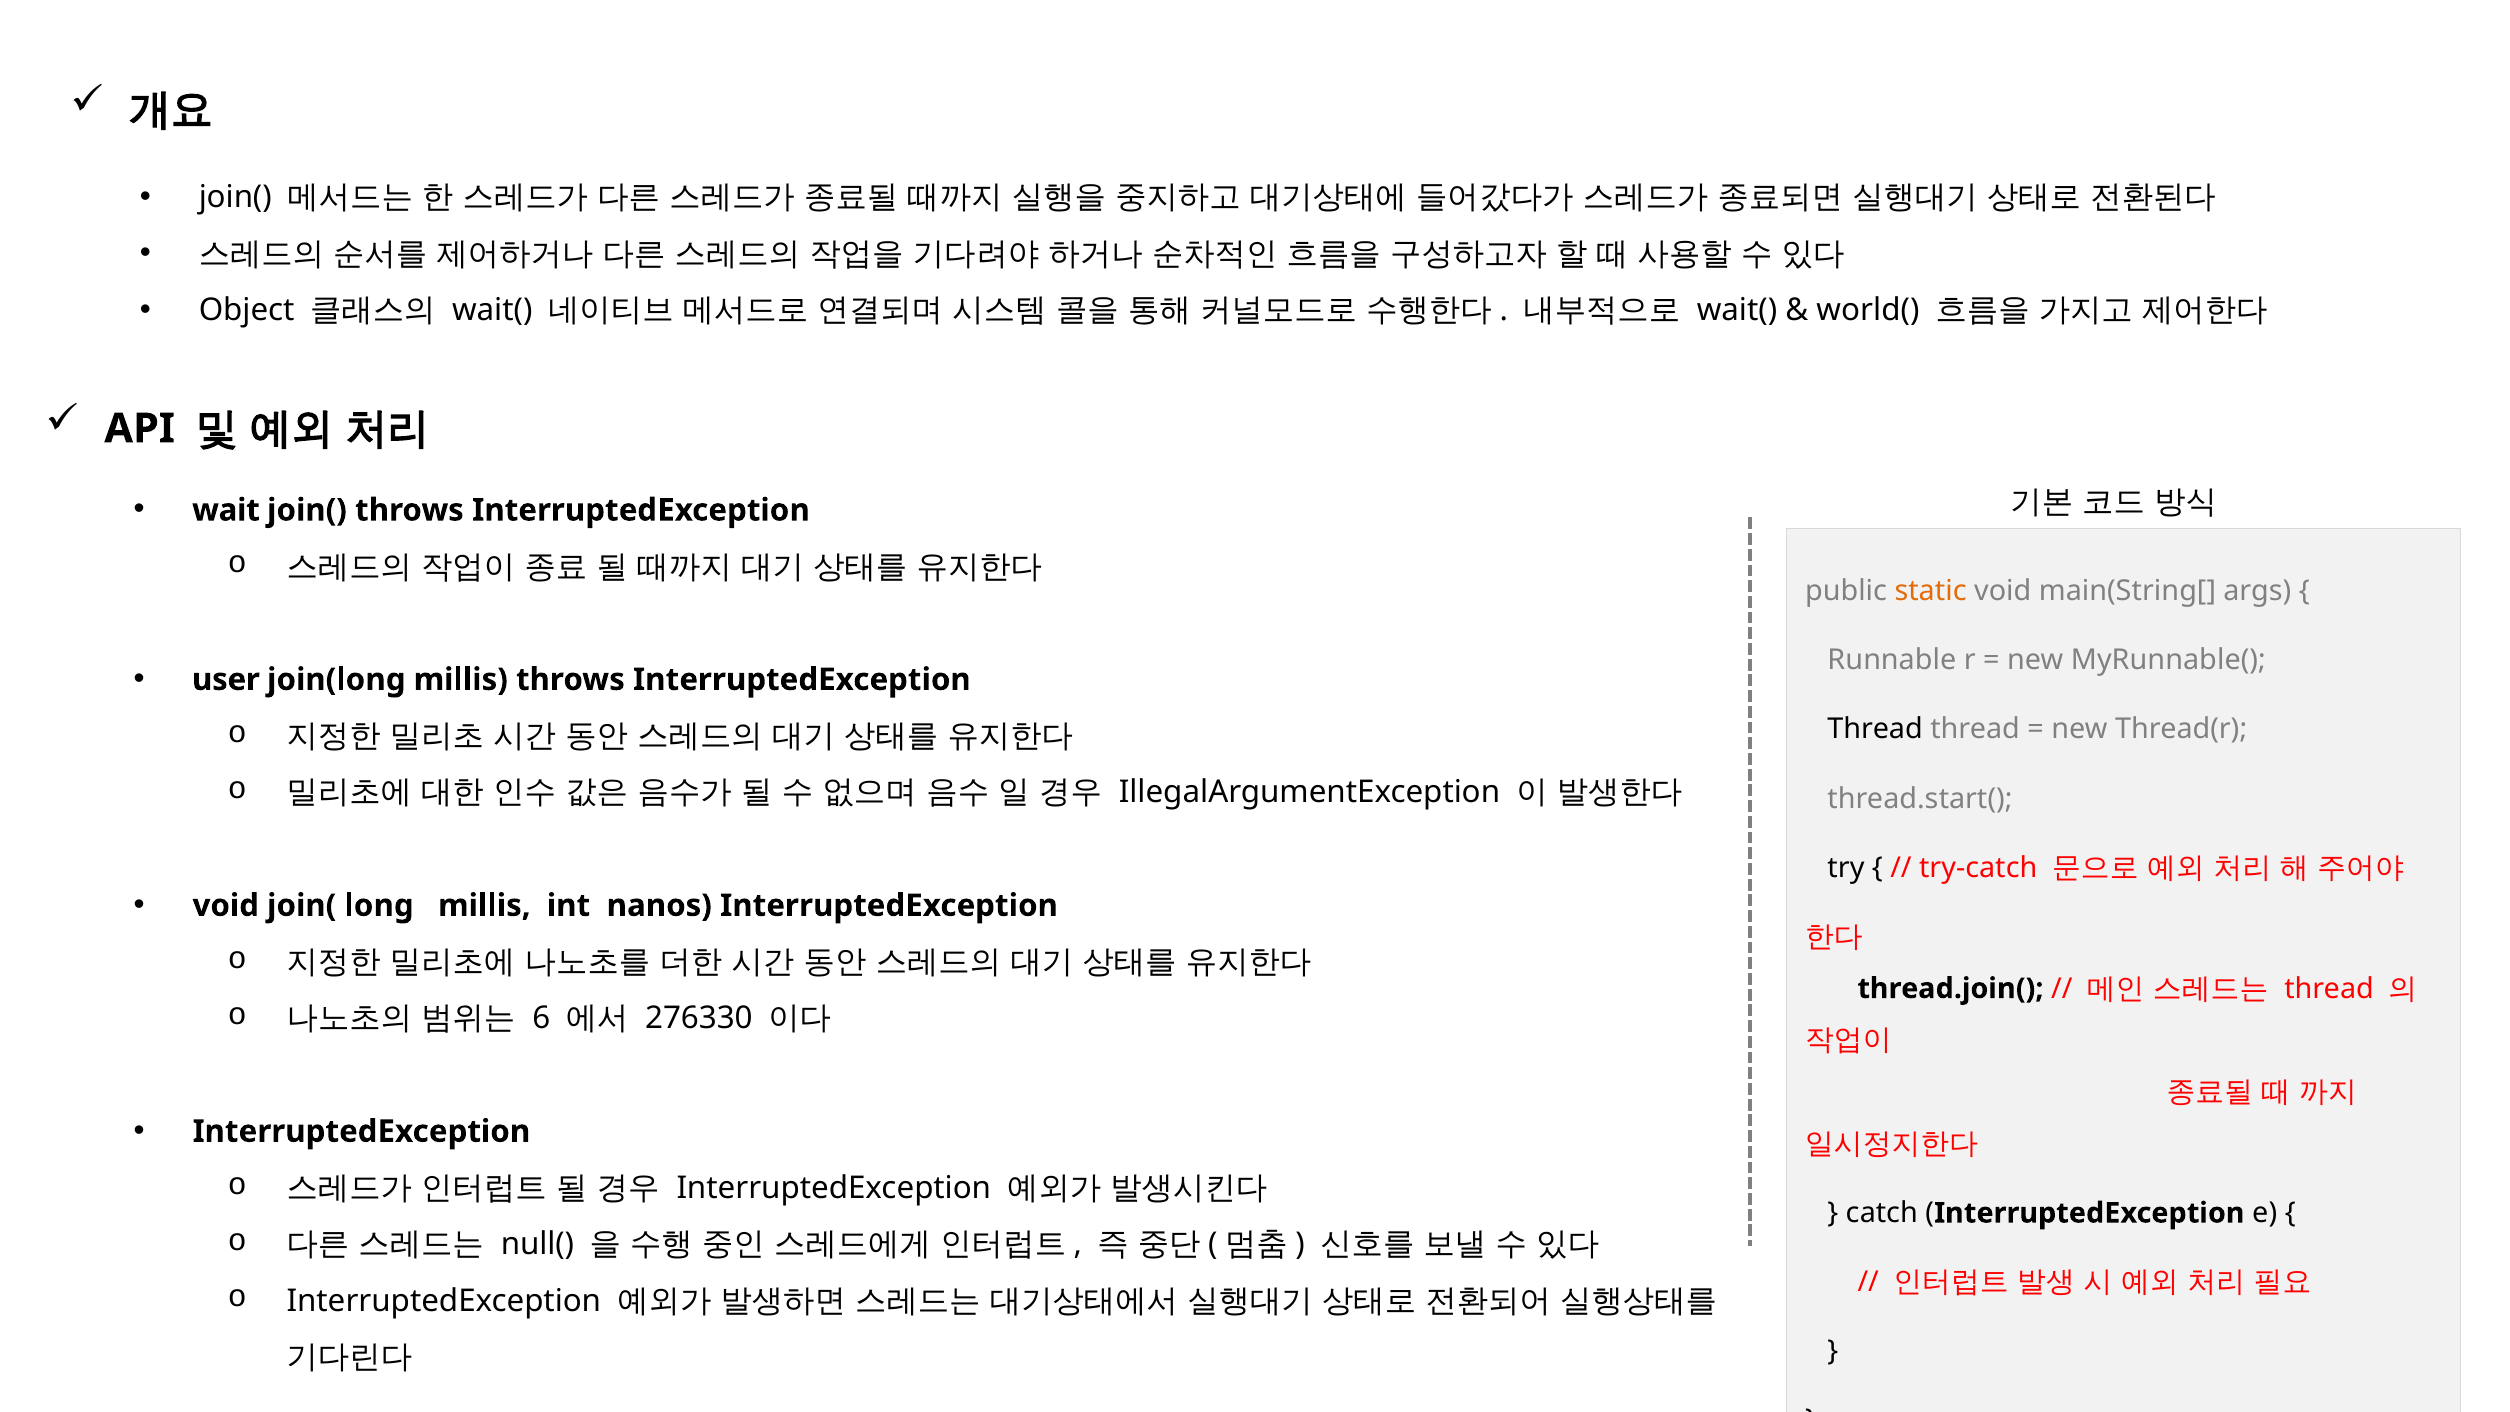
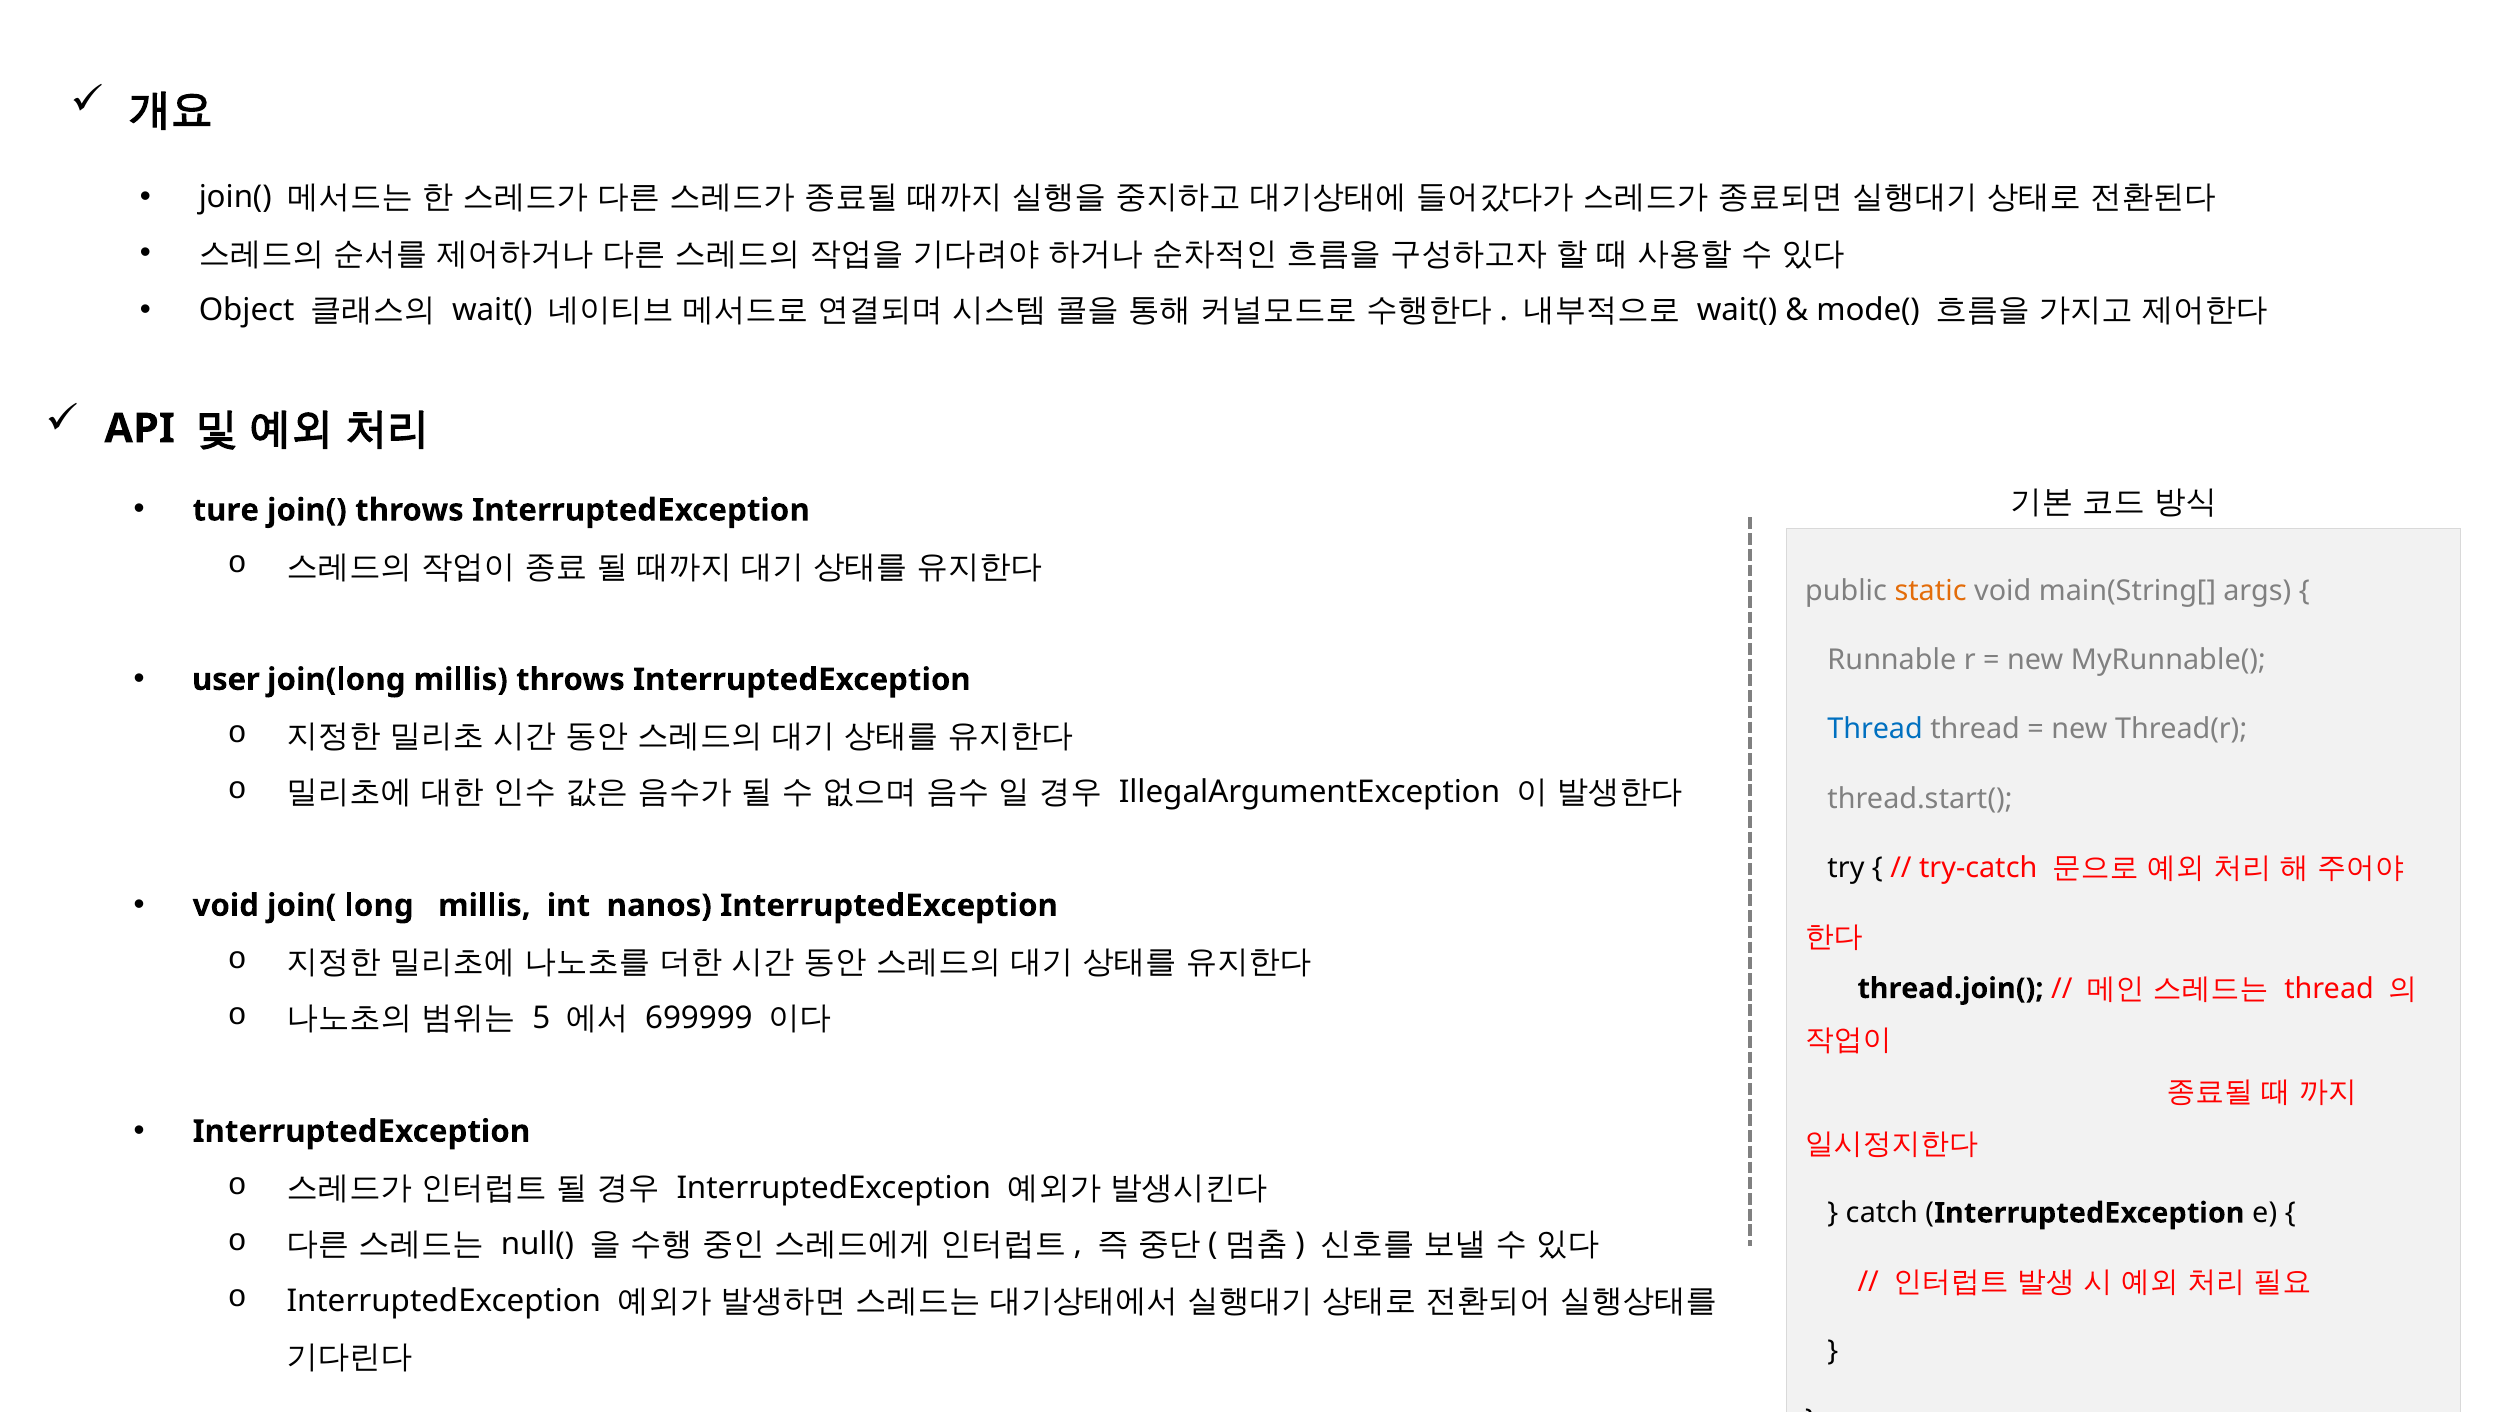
world(: world( -> mode( (1868, 310)
wait: wait -> ture (226, 510)
Thread colour: black -> blue (1875, 729)
6: 6 -> 5 (541, 1018)
276330: 276330 -> 699999 (699, 1018)
